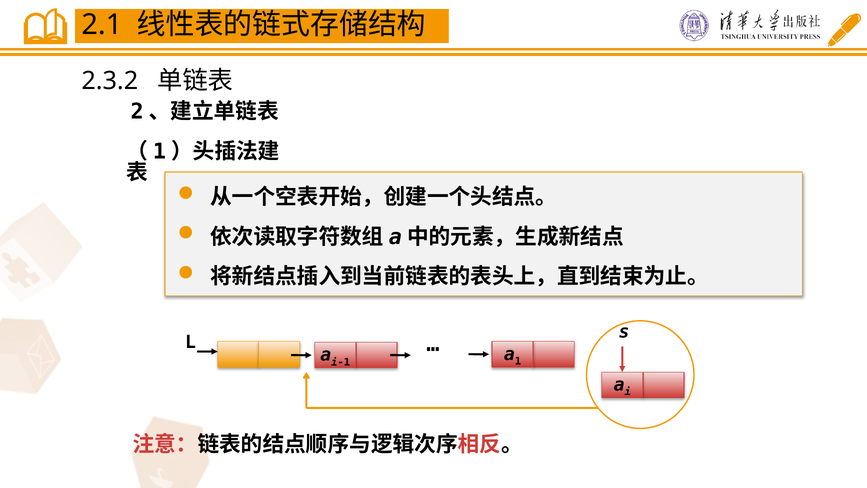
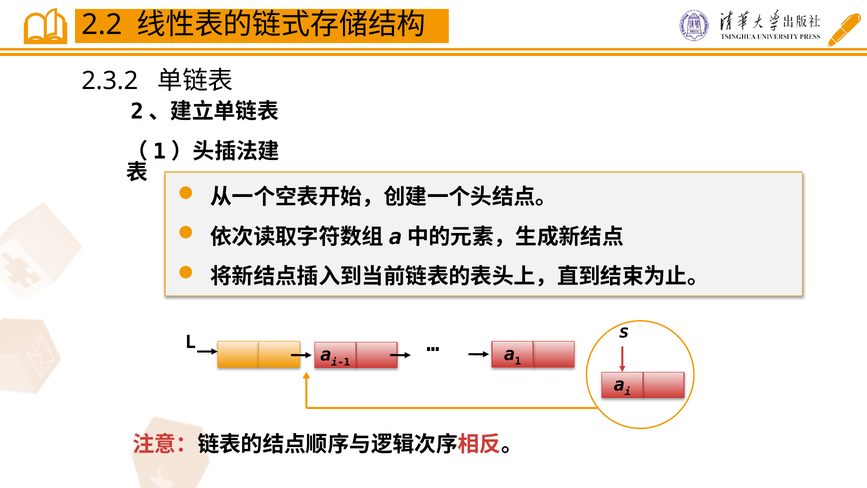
2.1: 2.1 -> 2.2 (102, 25)
